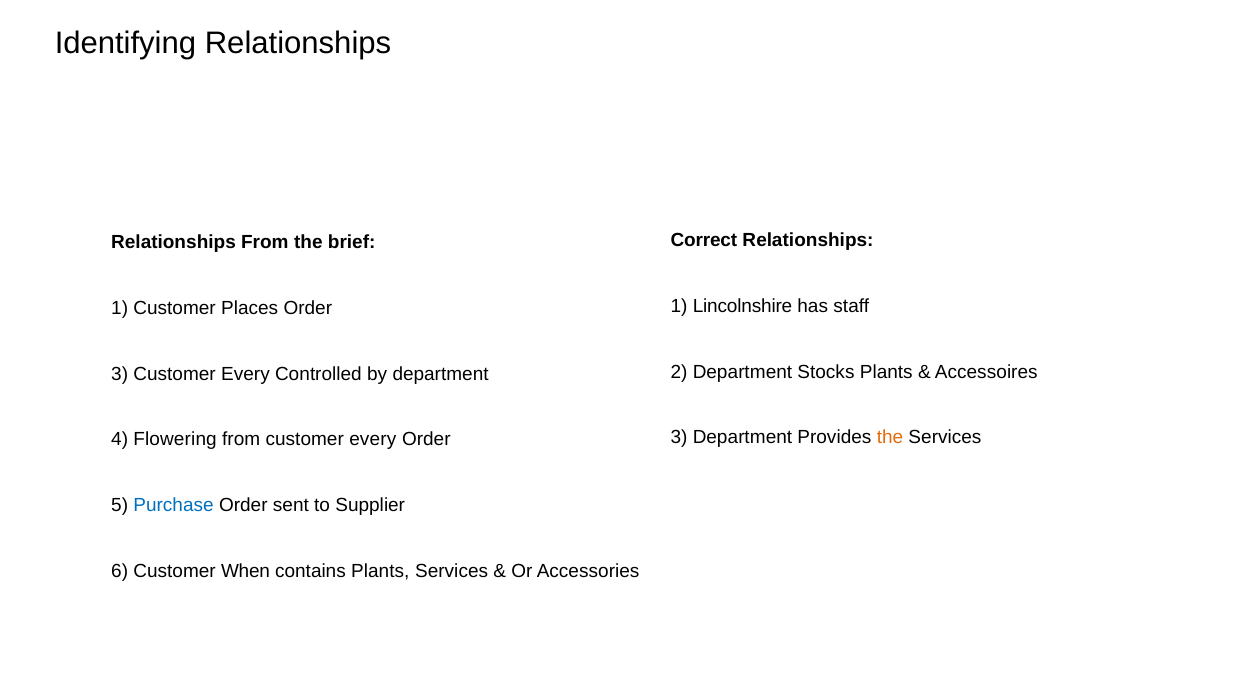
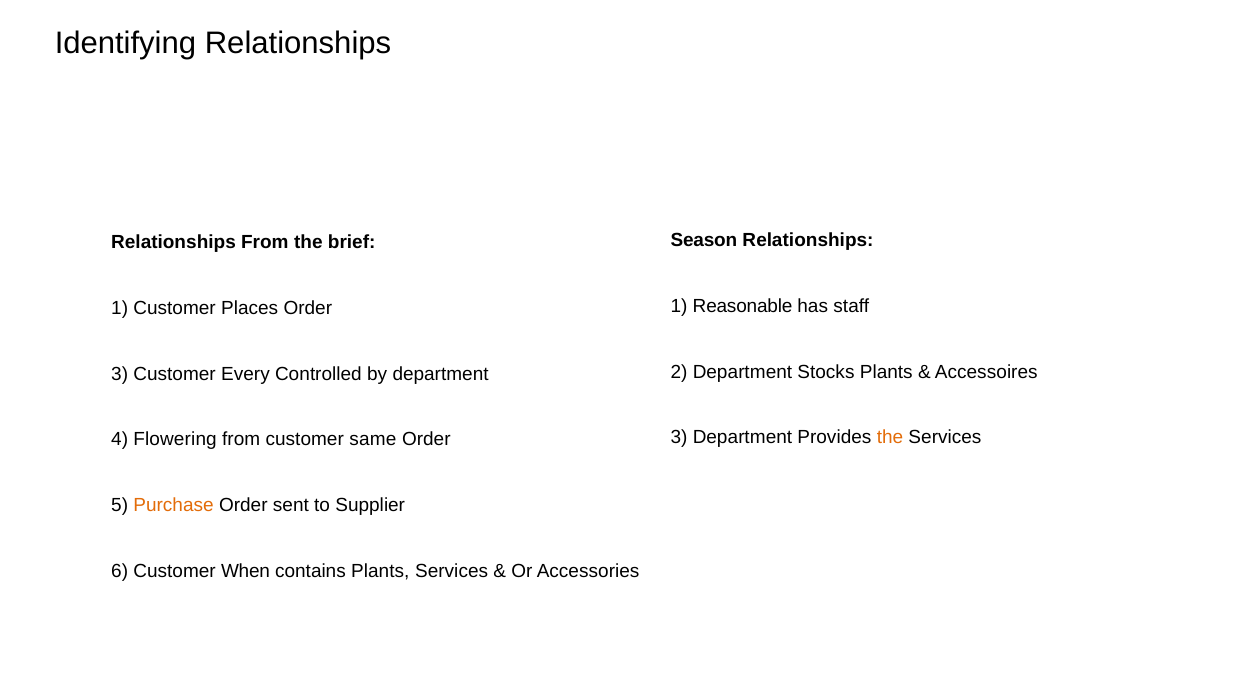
Correct: Correct -> Season (704, 241)
Lincolnshire: Lincolnshire -> Reasonable (743, 306)
from customer every: every -> same (373, 440)
Purchase colour: blue -> orange (174, 505)
